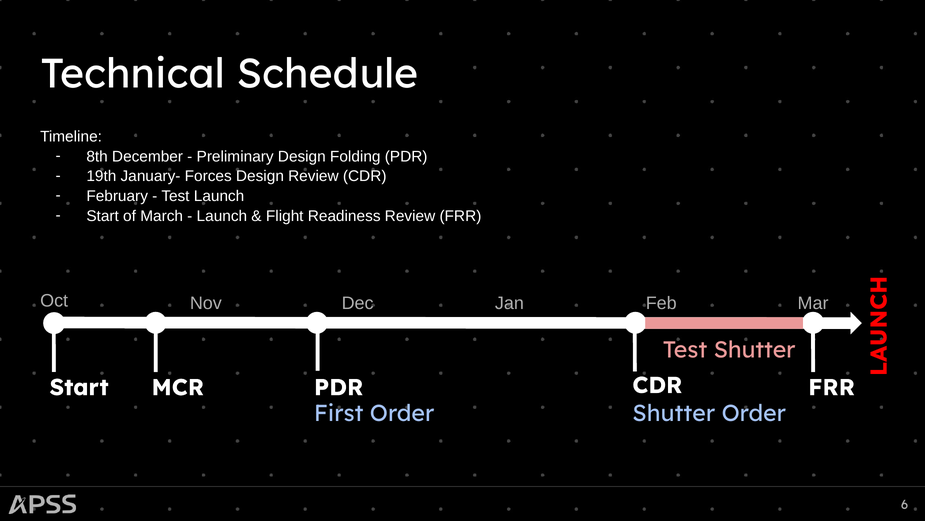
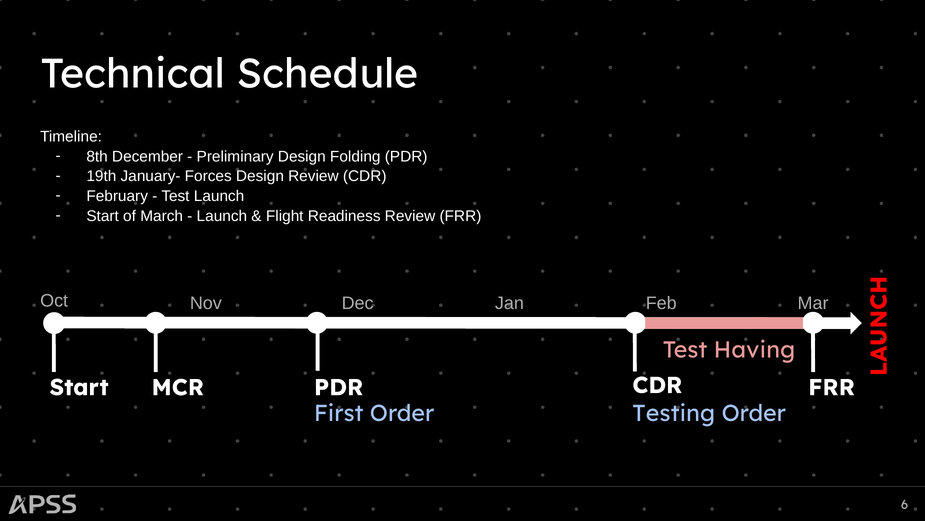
Test Shutter: Shutter -> Having (754, 349)
Order Shutter: Shutter -> Testing (674, 413)
